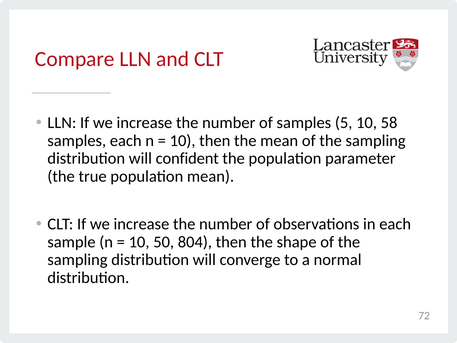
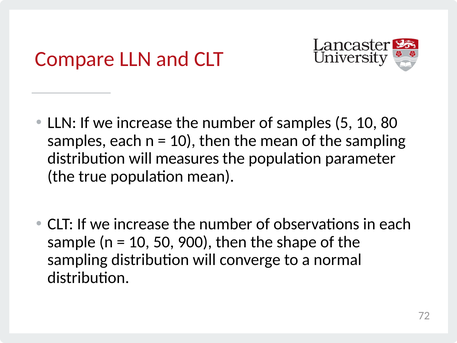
58: 58 -> 80 (389, 123)
confident: confident -> measures (187, 158)
804: 804 -> 900 (195, 242)
